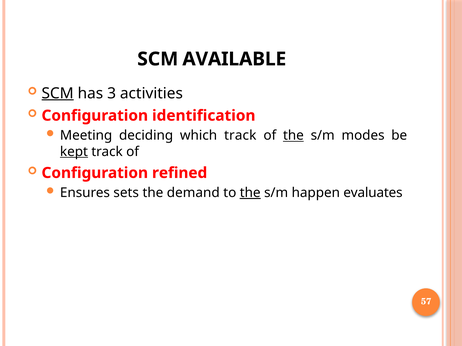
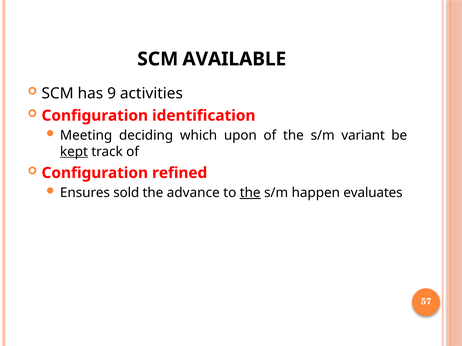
SCM underline: present -> none (58, 93)
3: 3 -> 9 (112, 93)
which track: track -> upon (240, 136)
the underline: present -> none (293, 136)
modes: modes -> variant (363, 136)
sets: sets -> sold (126, 193)
demand: demand -> advance (193, 193)
